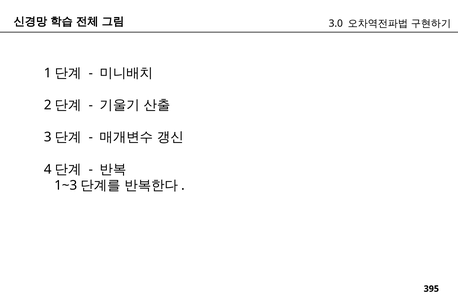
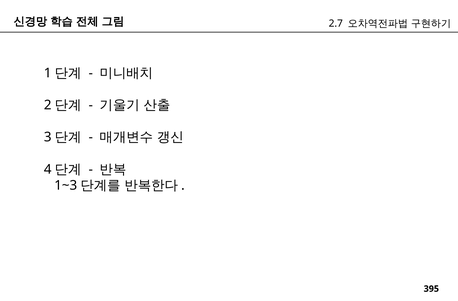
3.0: 3.0 -> 2.7 (336, 23)
